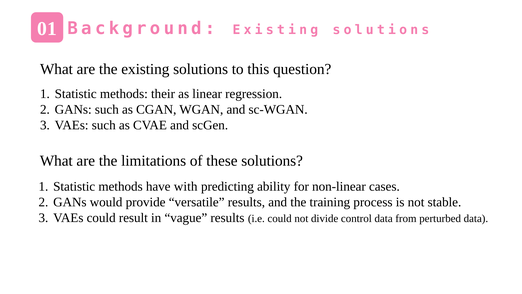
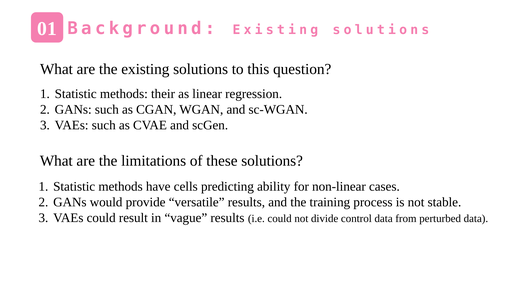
with: with -> cells (186, 186)
